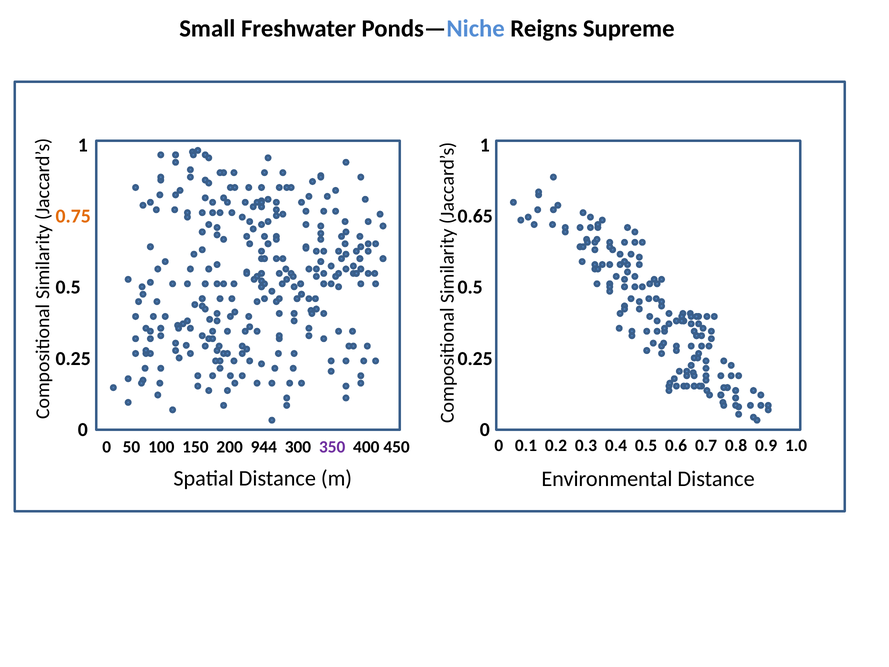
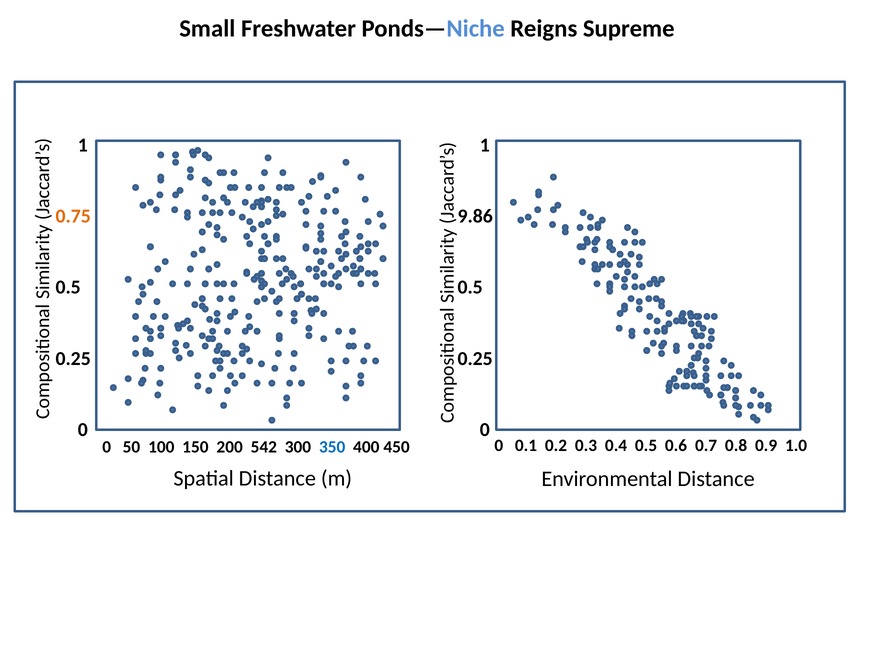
0.65: 0.65 -> 9.86 (475, 216)
944: 944 -> 542 (264, 447)
350 colour: purple -> blue (332, 447)
